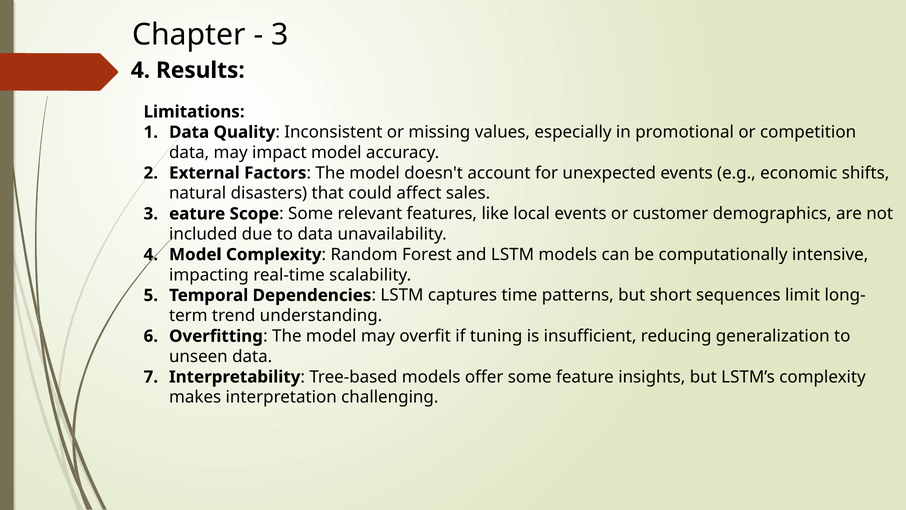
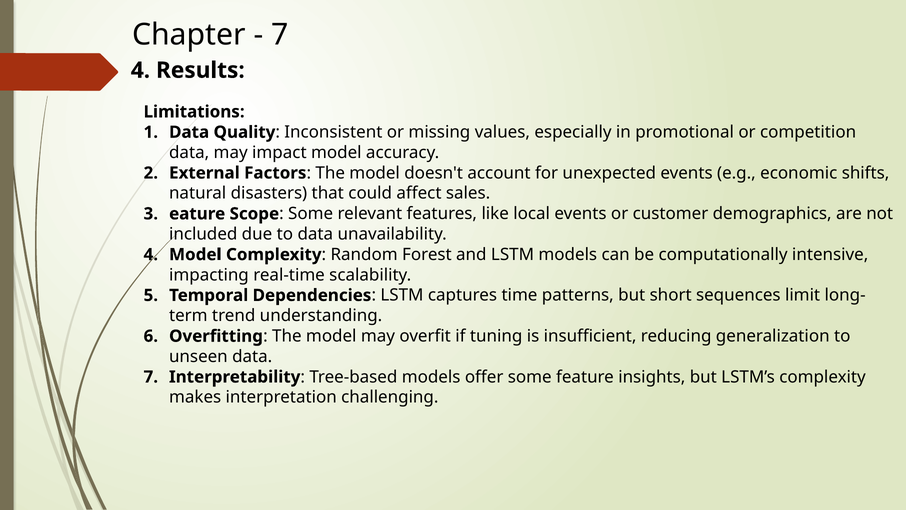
3: 3 -> 7 (280, 35)
